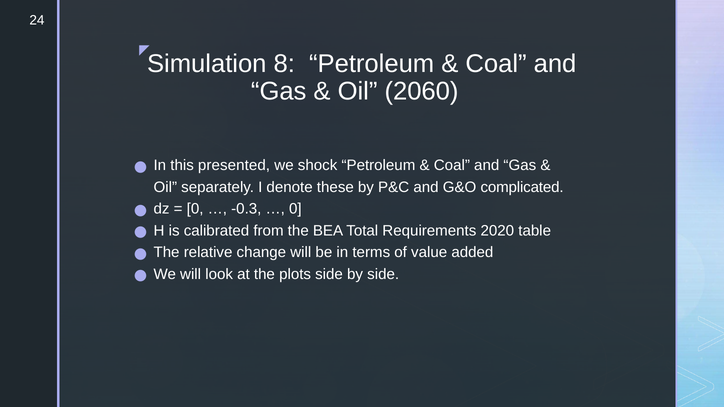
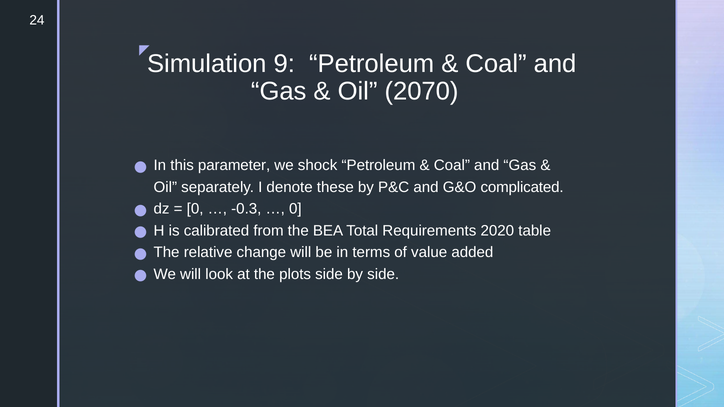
8: 8 -> 9 (284, 64)
2060: 2060 -> 2070 (422, 92)
presented: presented -> parameter (234, 166)
